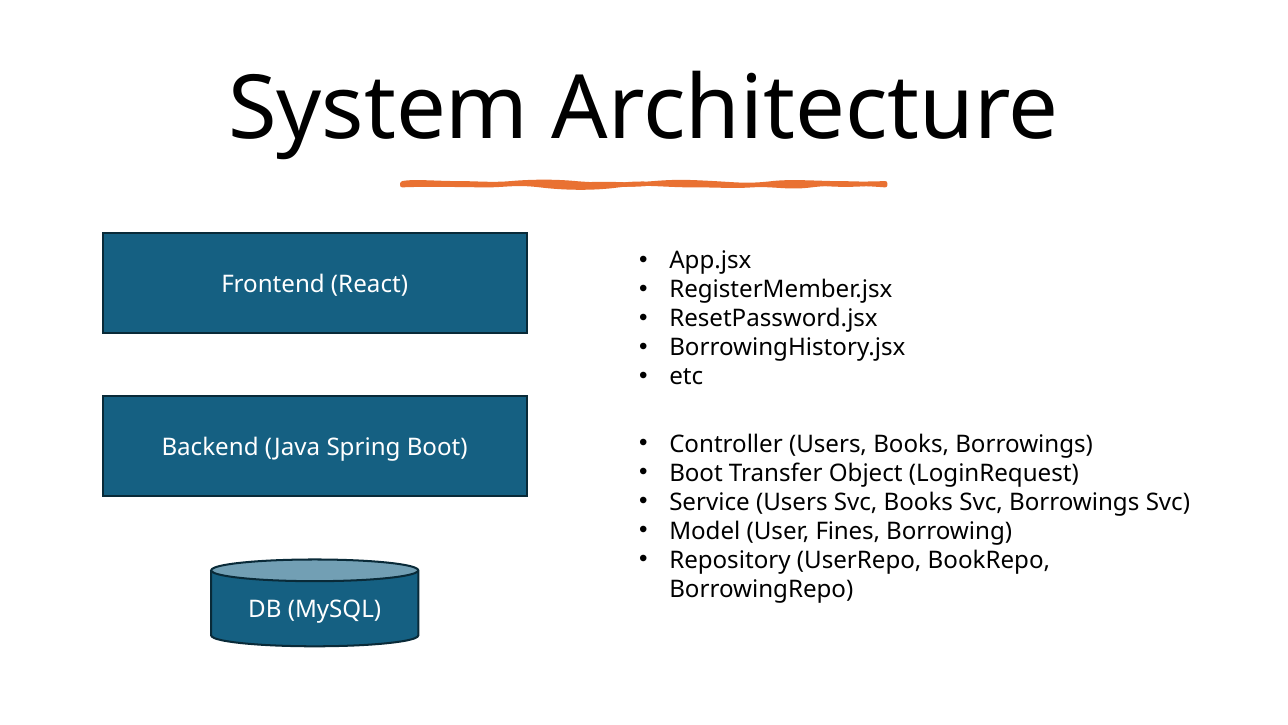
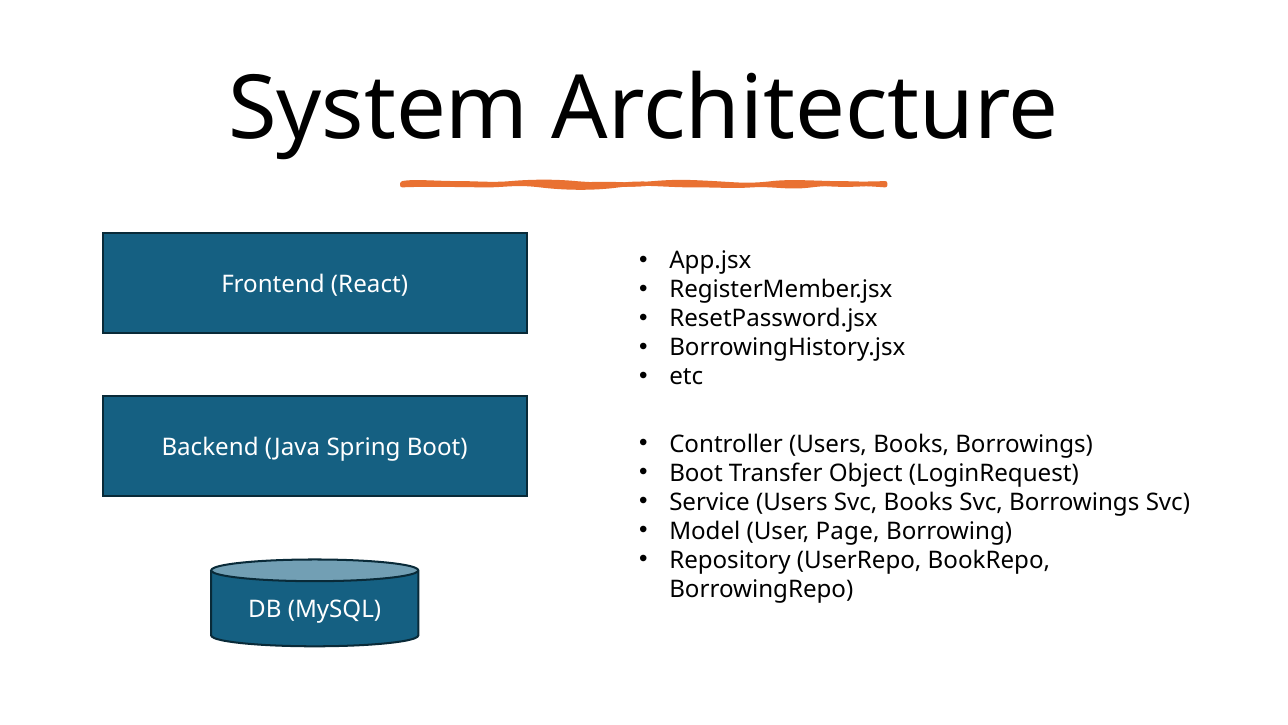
Fines: Fines -> Page (848, 531)
